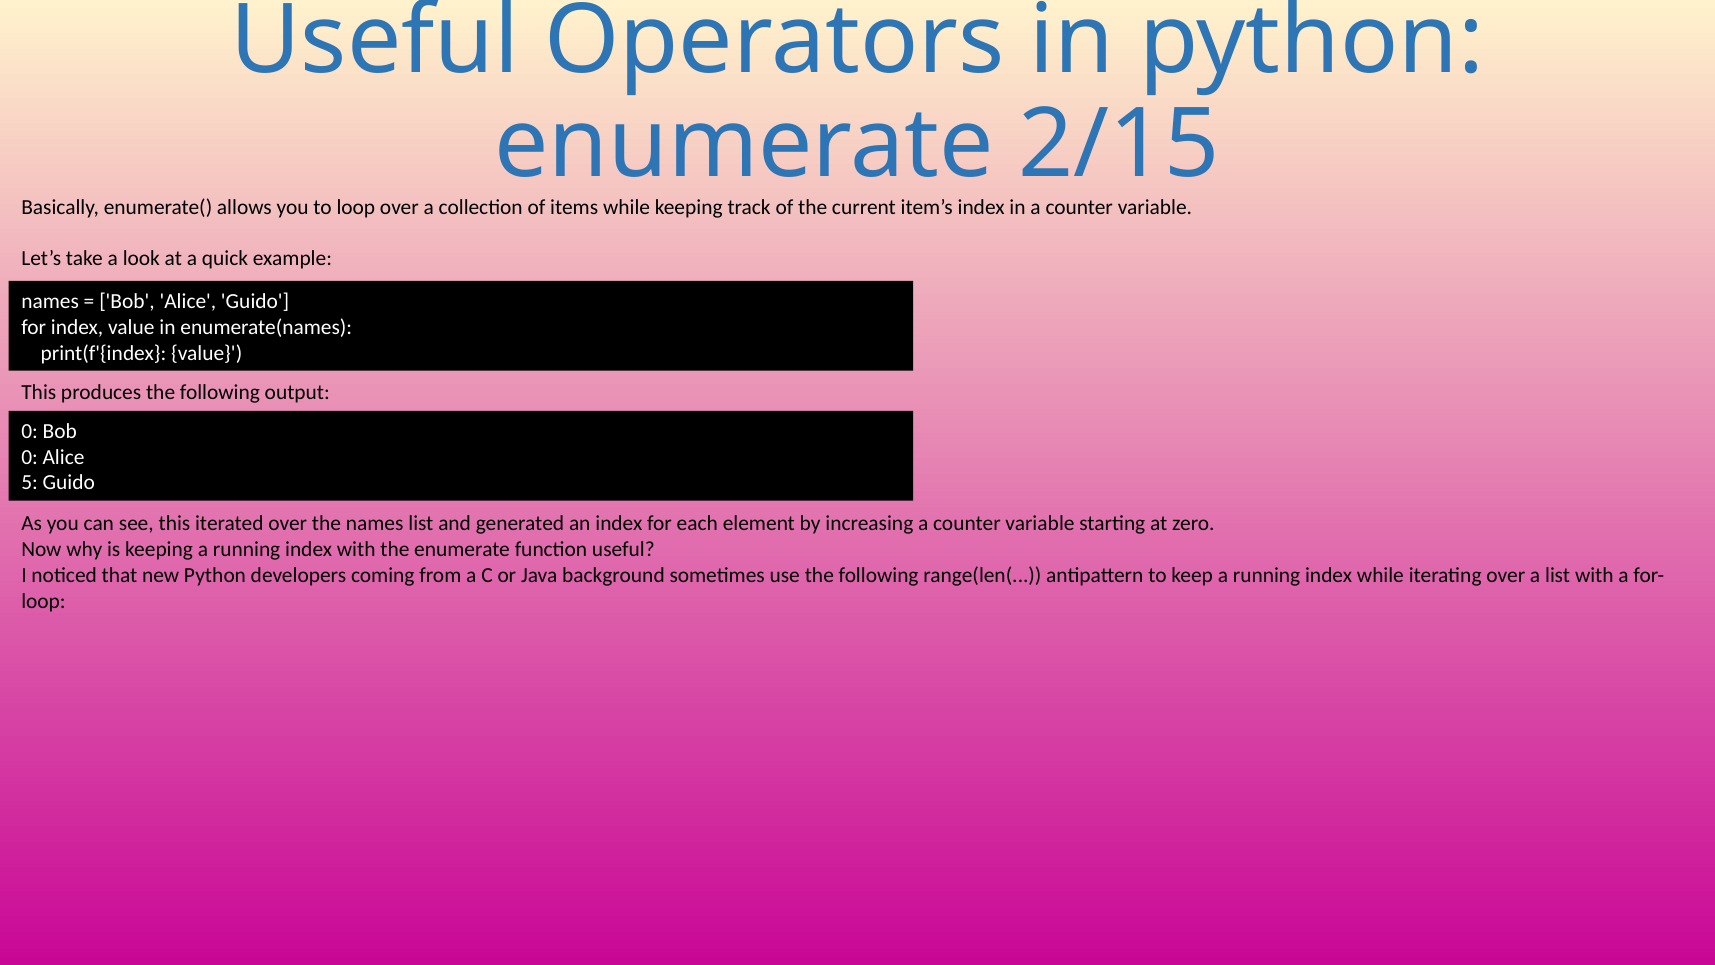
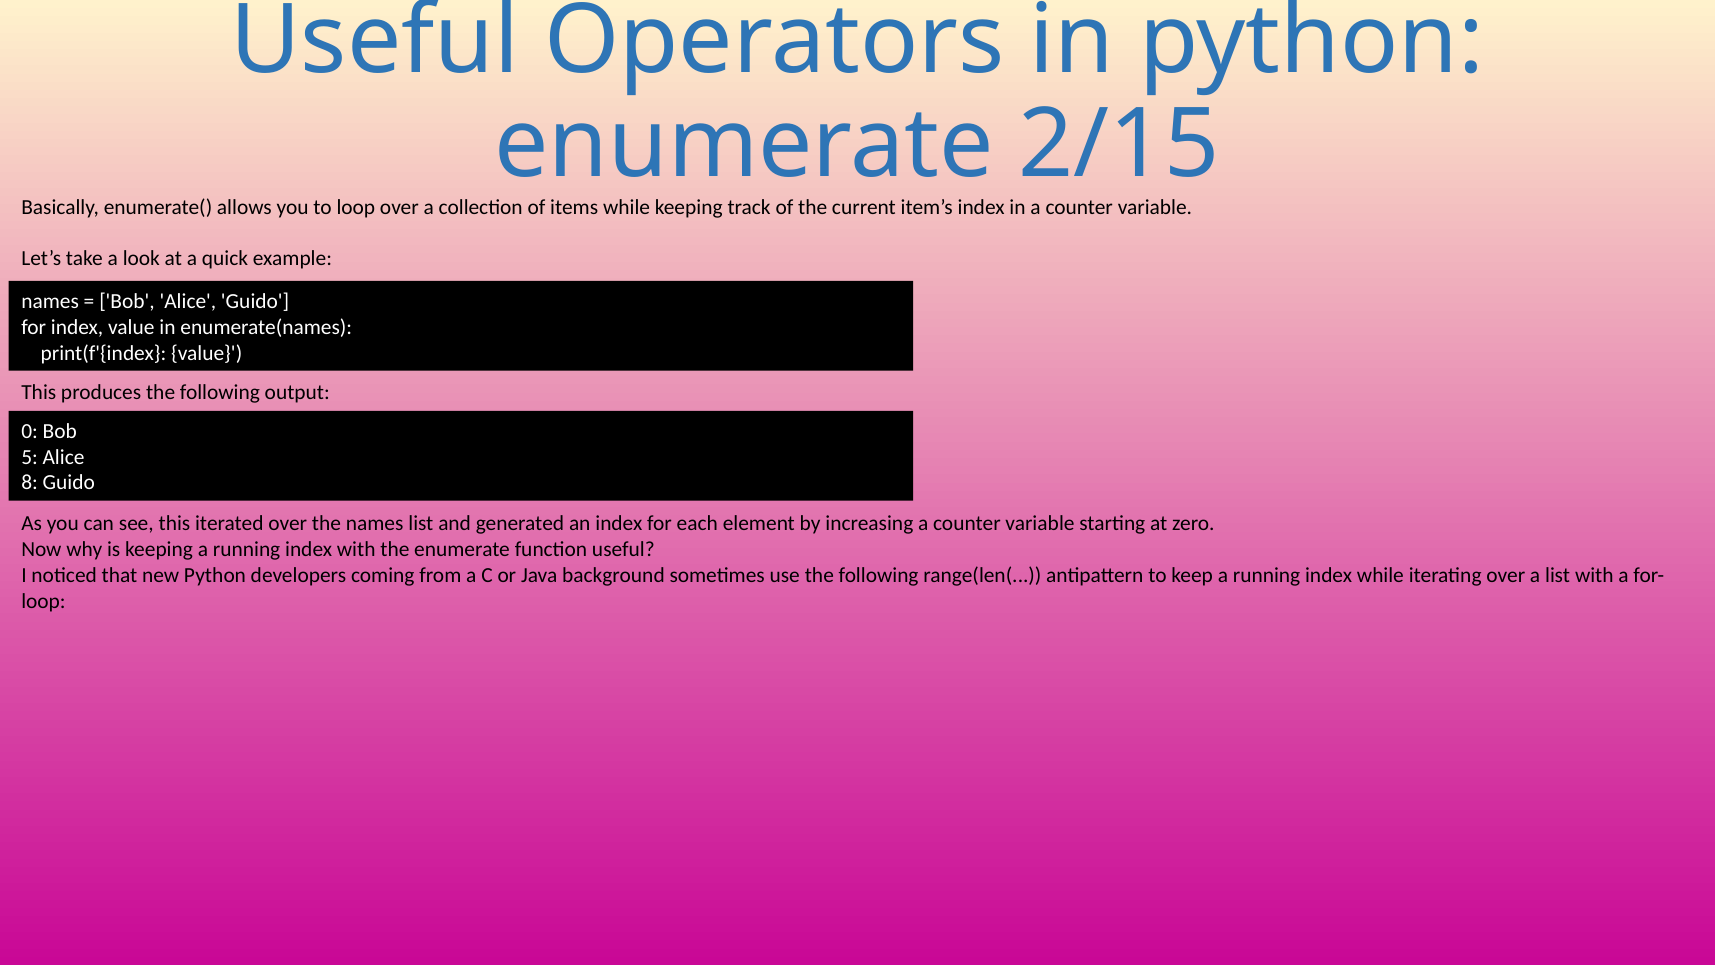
0: 0 -> 5 (30, 457)
5: 5 -> 8 (30, 483)
